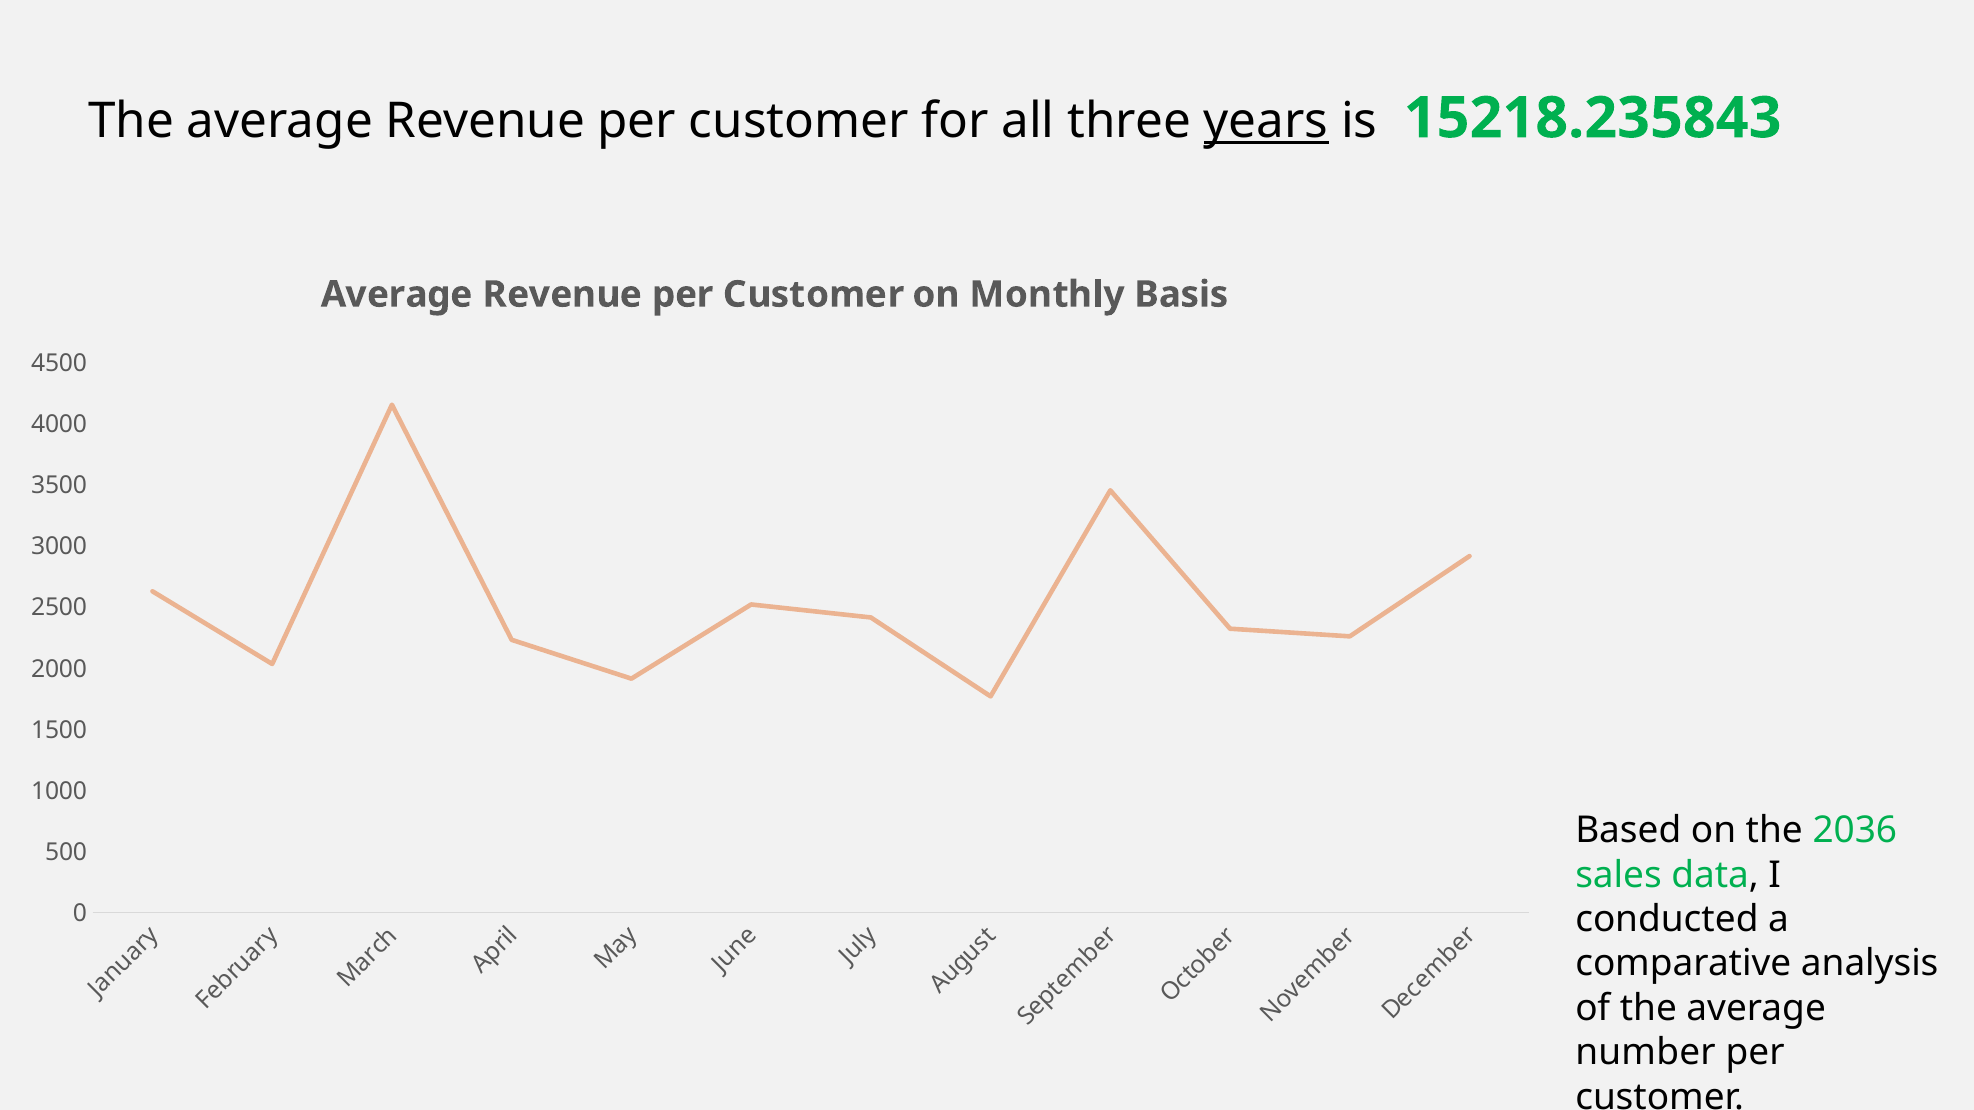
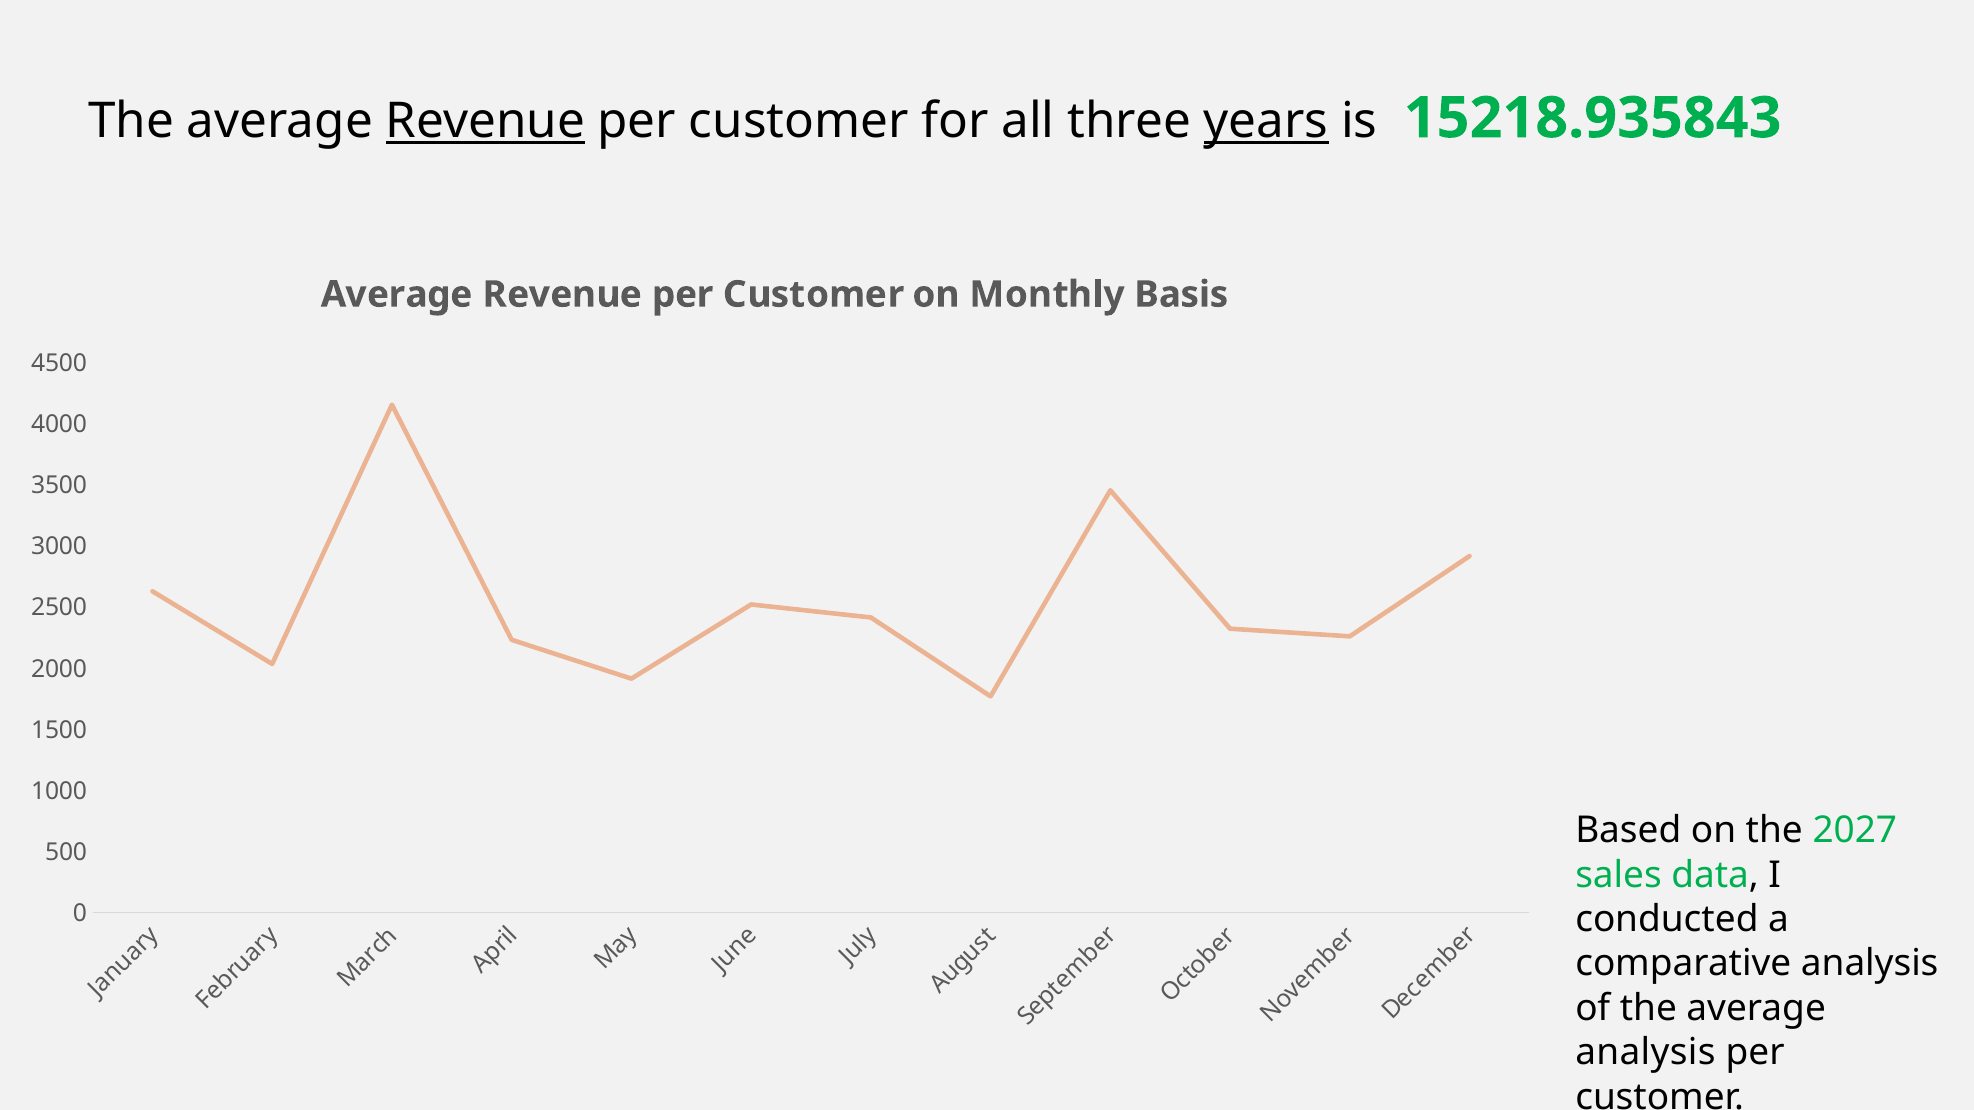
Revenue underline: none -> present (485, 121)
15218.235843: 15218.235843 -> 15218.935843 (1593, 118)
2036: 2036 -> 2027 (1855, 831)
number: number -> analysis (1645, 1053)
